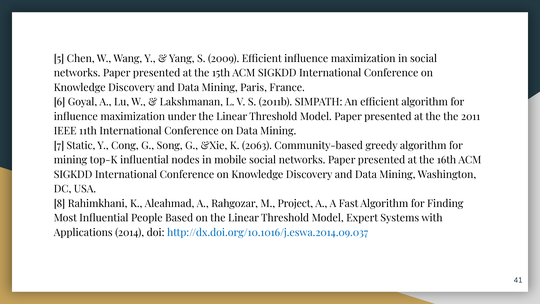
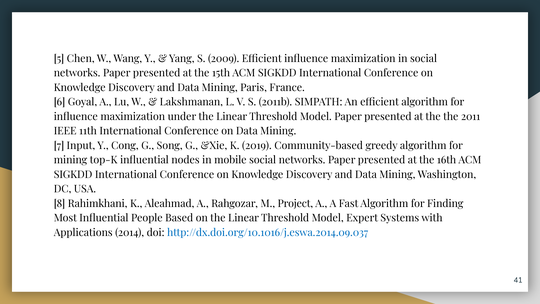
Static: Static -> Input (81, 145)
2063: 2063 -> 2019 (257, 145)
